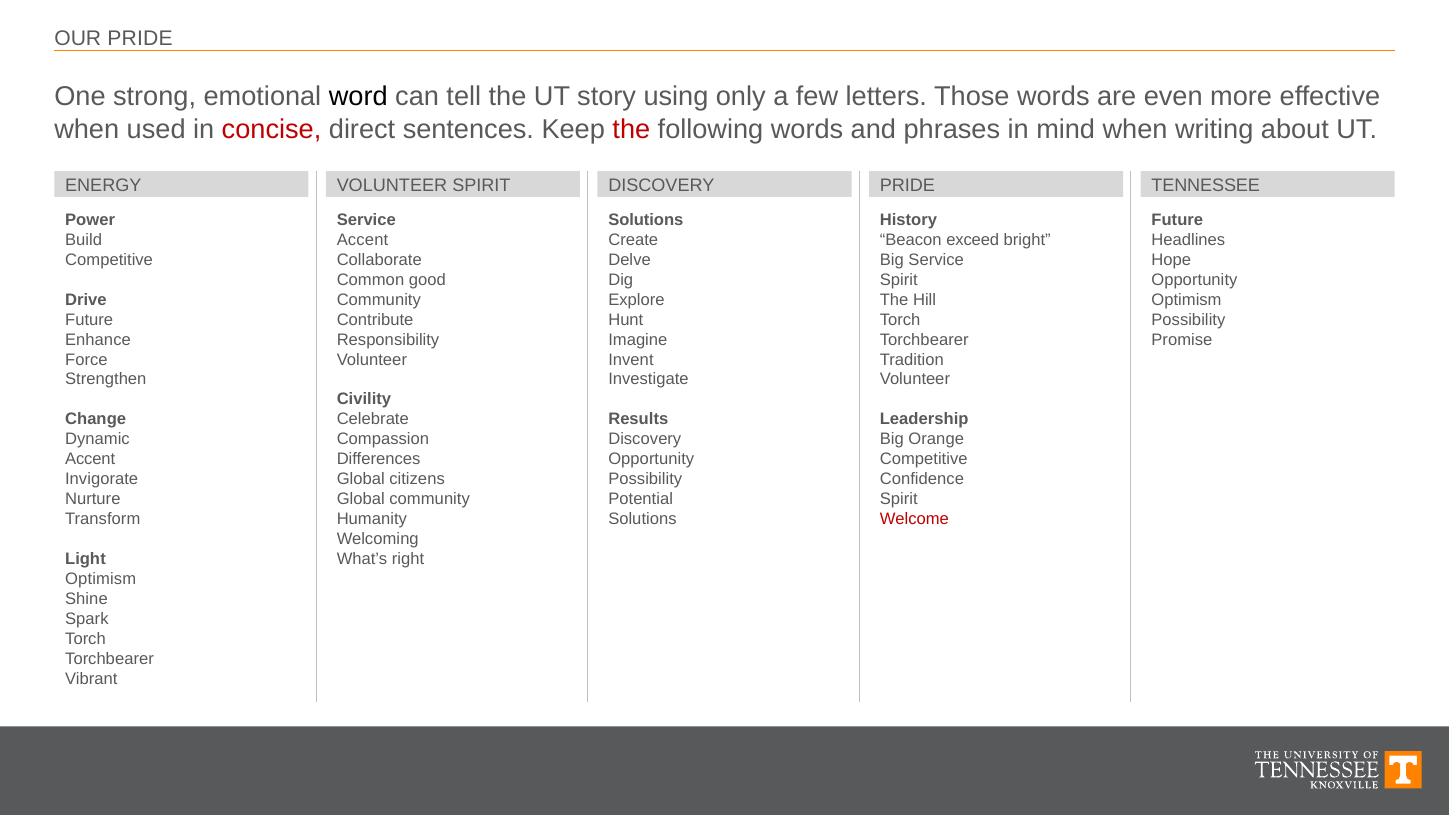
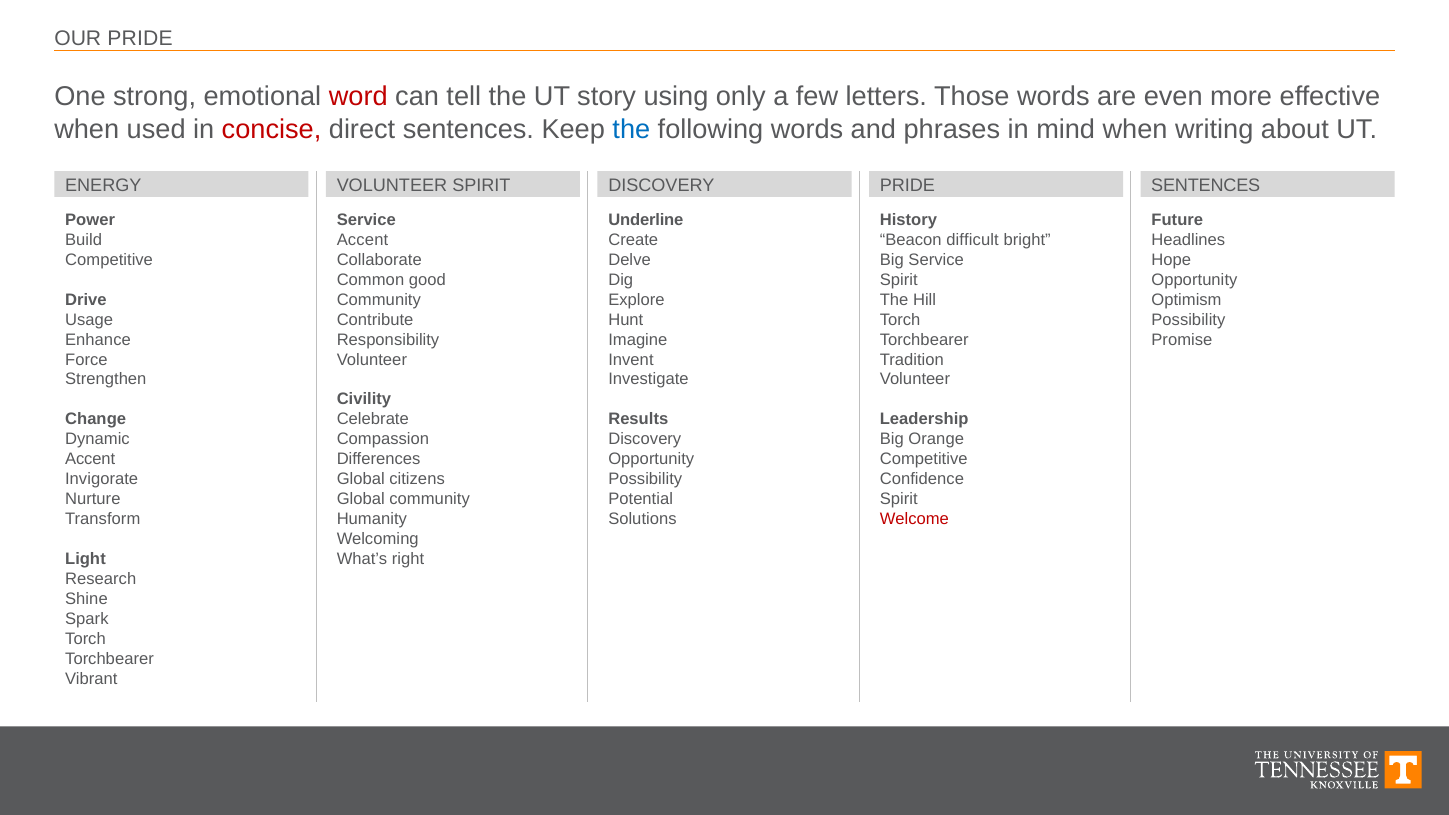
word colour: black -> red (358, 97)
the colour: red -> blue (631, 129)
PRIDE TENNESSEE: TENNESSEE -> SENTENCES (1206, 185)
Solutions: Solutions -> Underline (646, 220)
exceed: exceed -> difficult (973, 240)
Future: Future -> Usage (89, 320)
Optimism: Optimism -> Research (101, 579)
